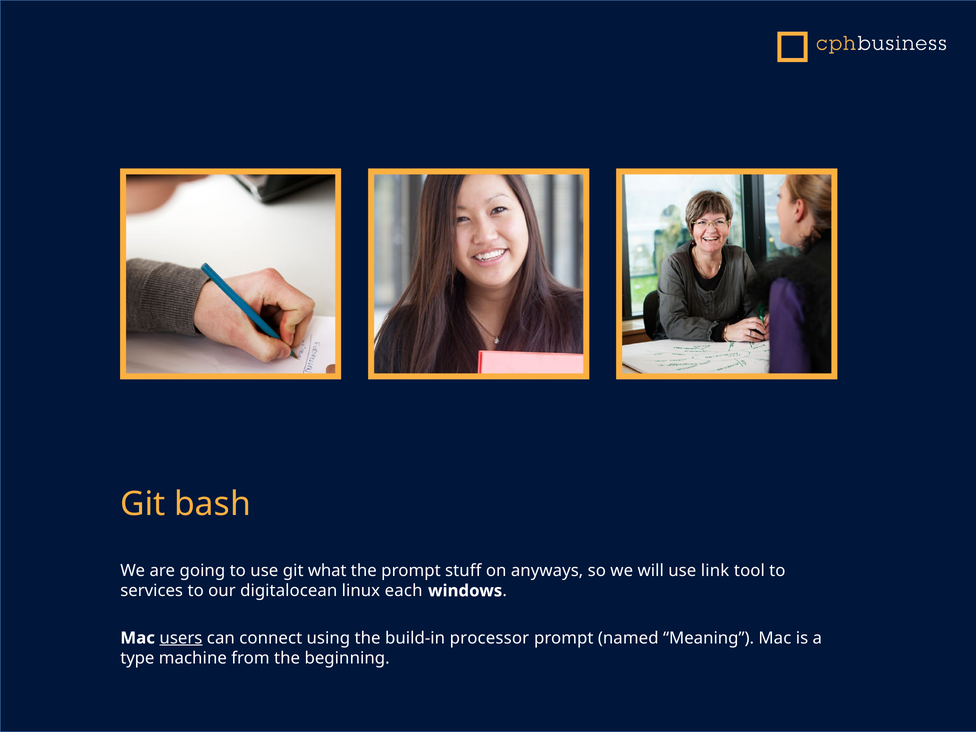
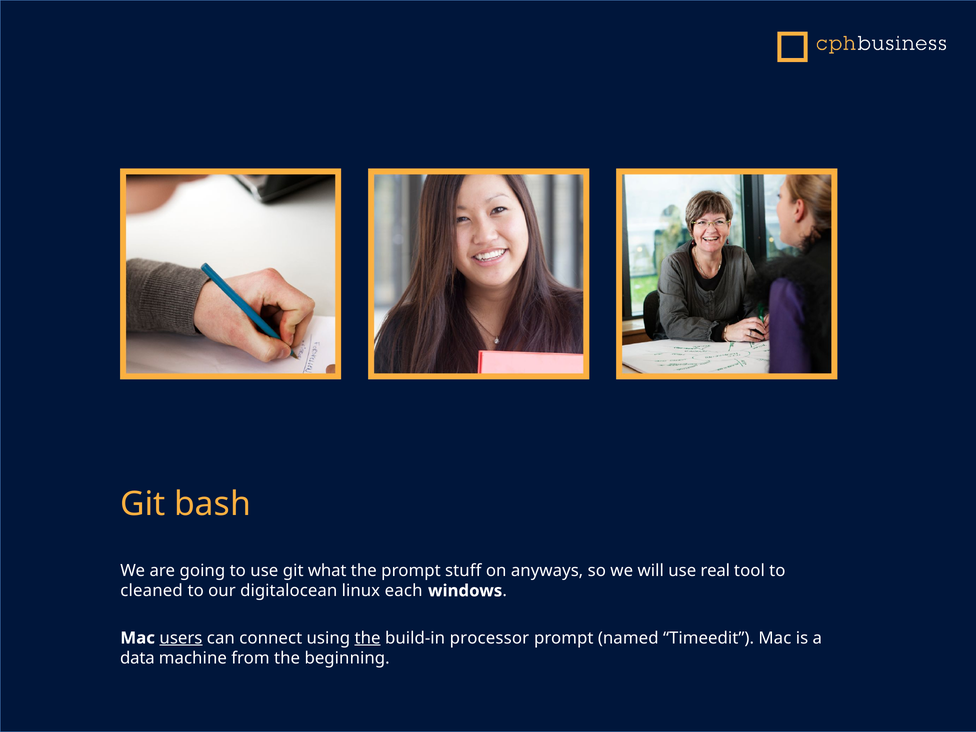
link: link -> real (715, 571)
services: services -> cleaned (152, 591)
the underline: none -> present (368, 638)
Meaning: Meaning -> Timeedit (709, 638)
type: type -> data (137, 658)
